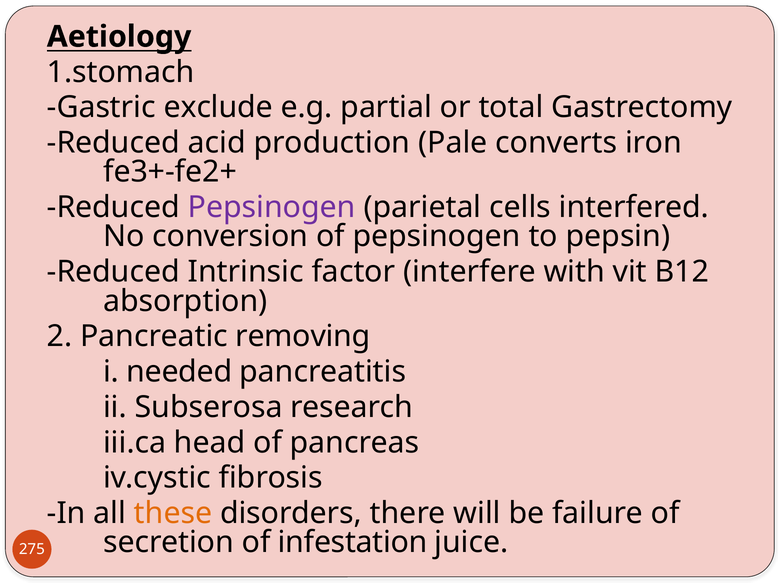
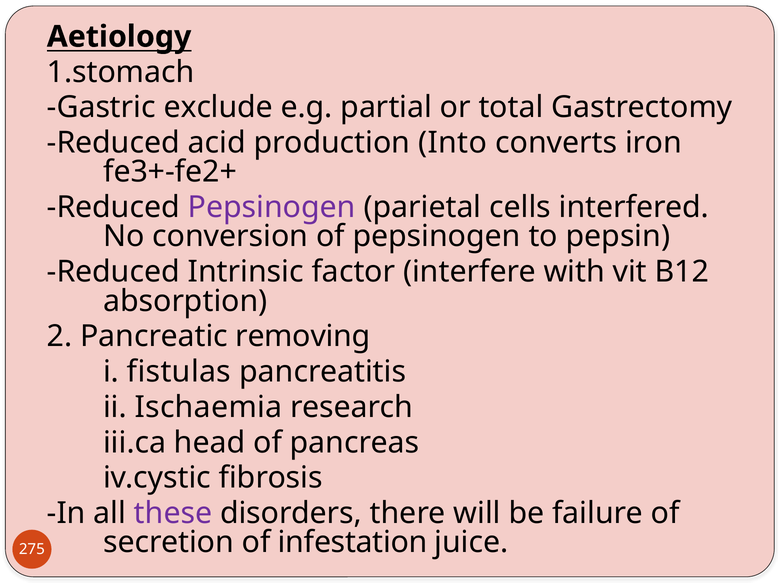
Pale: Pale -> Into (453, 143)
needed: needed -> fistulas (179, 372)
Subserosa: Subserosa -> Ischaemia (208, 407)
these colour: orange -> purple (173, 513)
